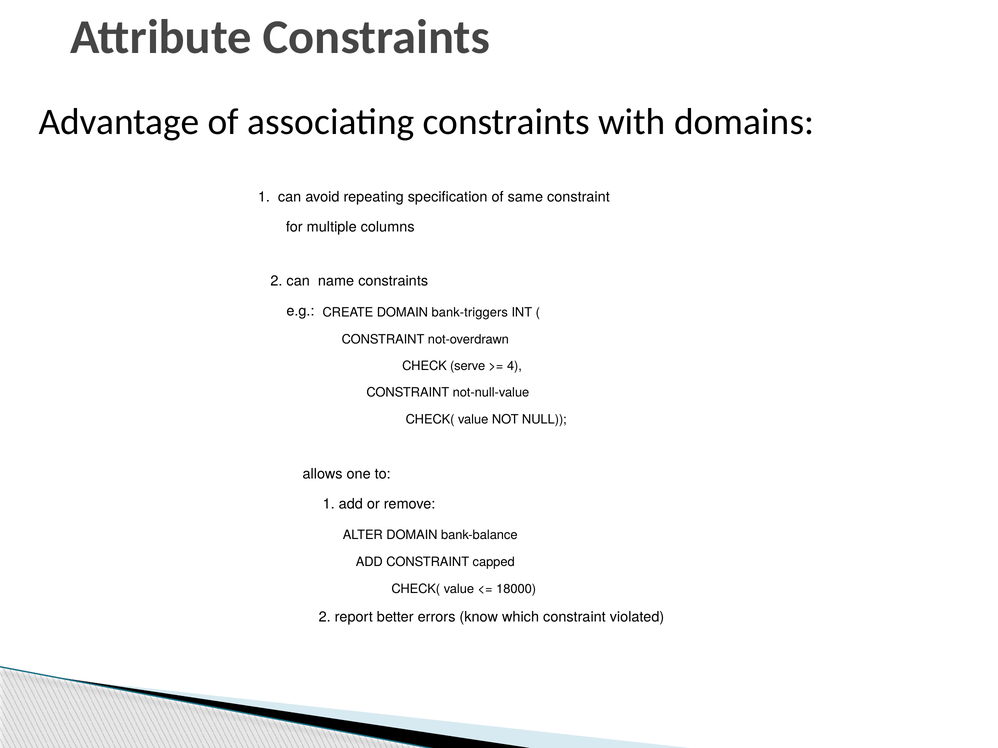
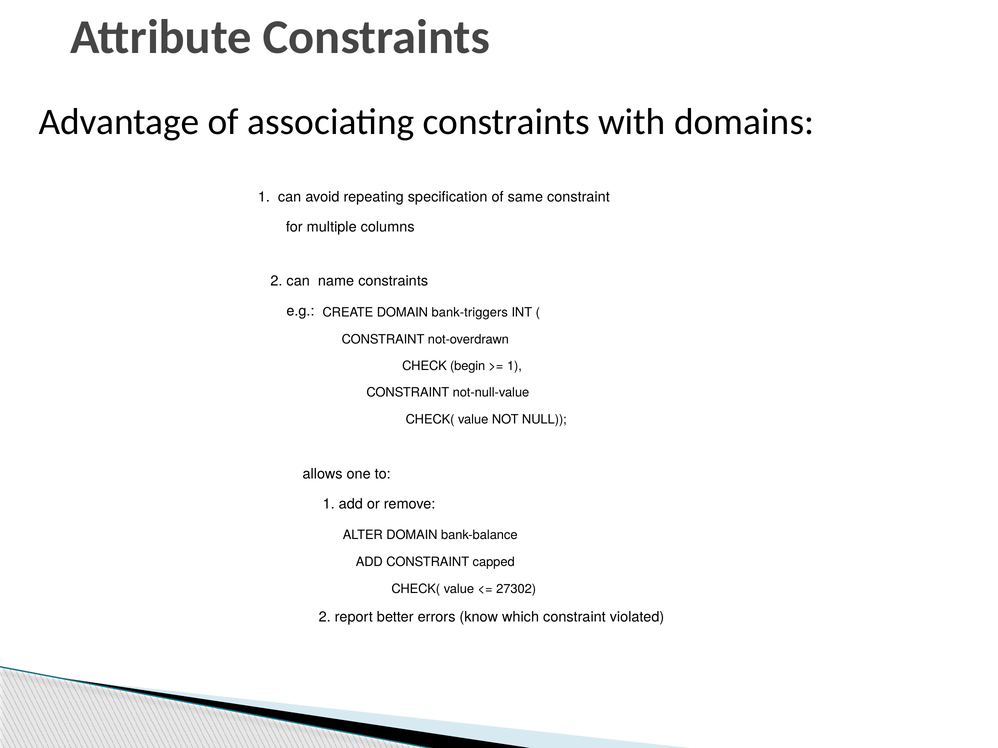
serve: serve -> begin (468, 366)
4: 4 -> 1 (514, 366)
18000: 18000 -> 27302 (516, 589)
